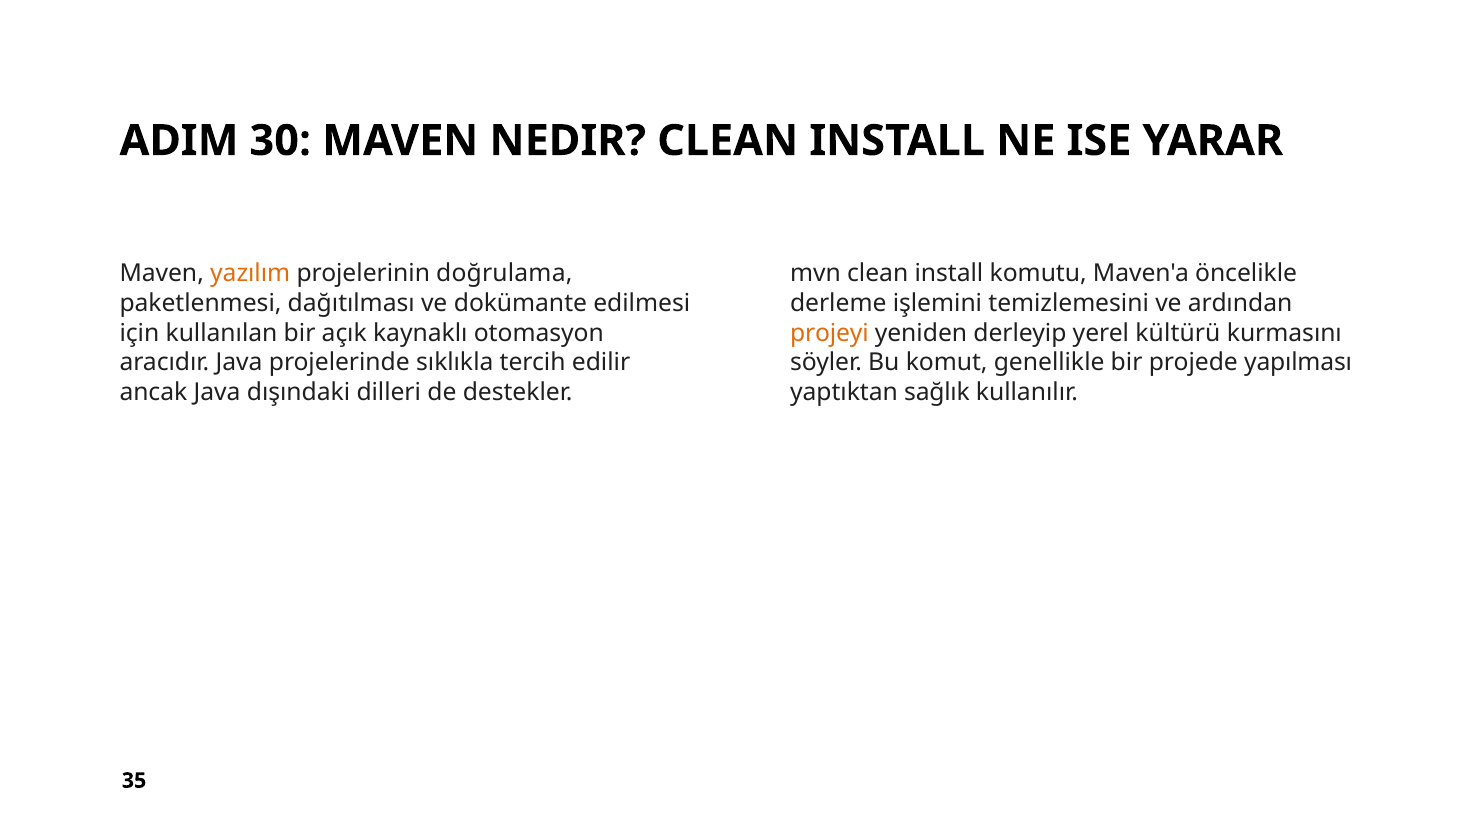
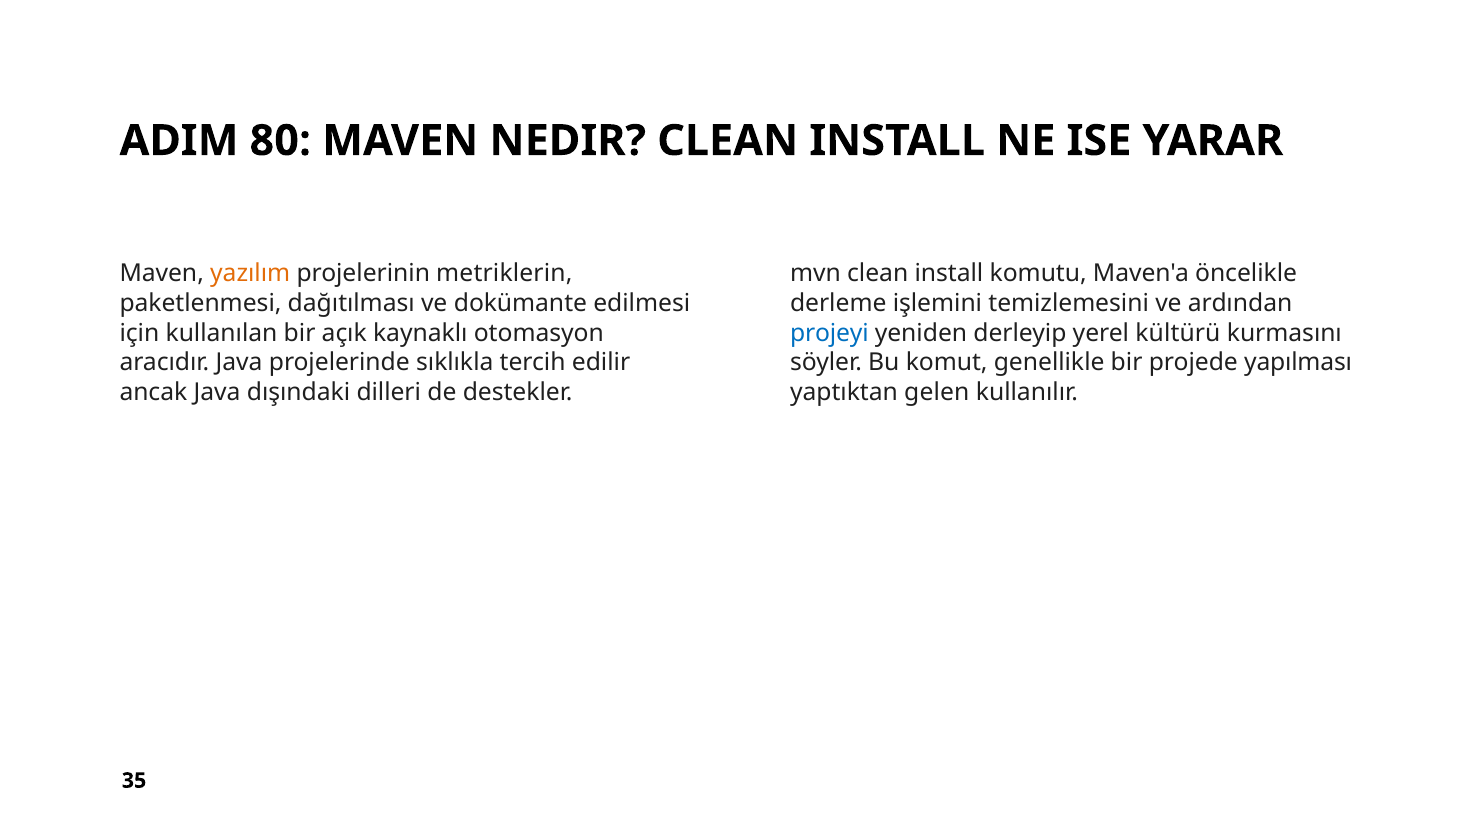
30: 30 -> 80 (280, 141)
doğrulama: doğrulama -> metriklerin (504, 274)
projeyi colour: orange -> blue (829, 333)
sağlık: sağlık -> gelen (937, 392)
